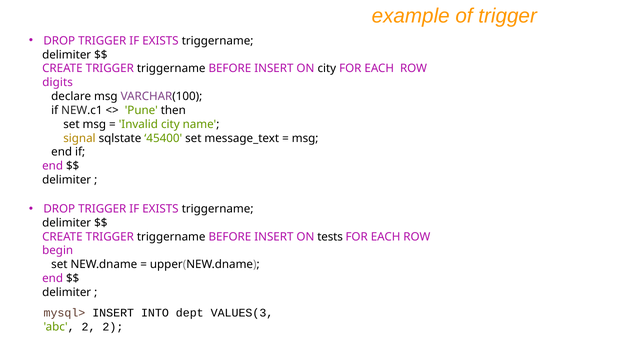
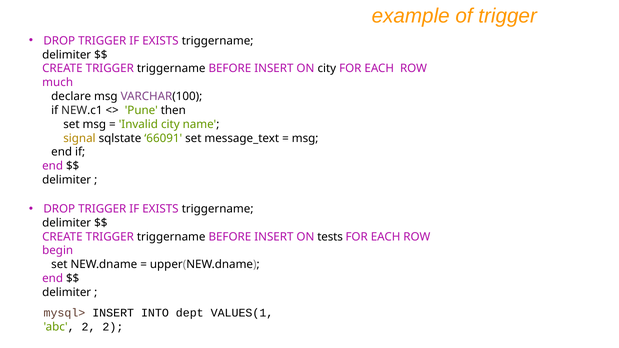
digits: digits -> much (58, 83)
45400: 45400 -> 66091 (163, 138)
VALUES(3: VALUES(3 -> VALUES(1 (242, 313)
